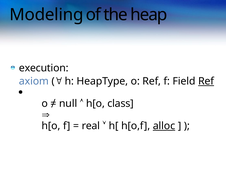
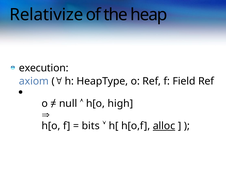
Modeling: Modeling -> Relativize (46, 15)
Ref underline: present -> none (206, 81)
class: class -> high (120, 104)
real: real -> bits (91, 126)
